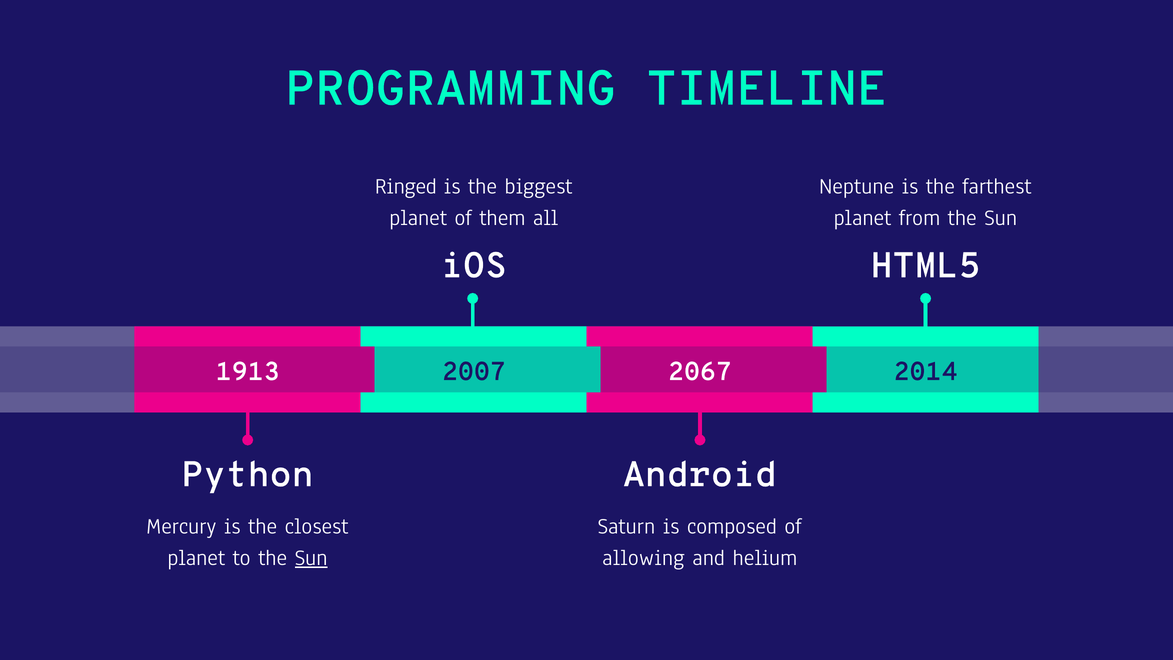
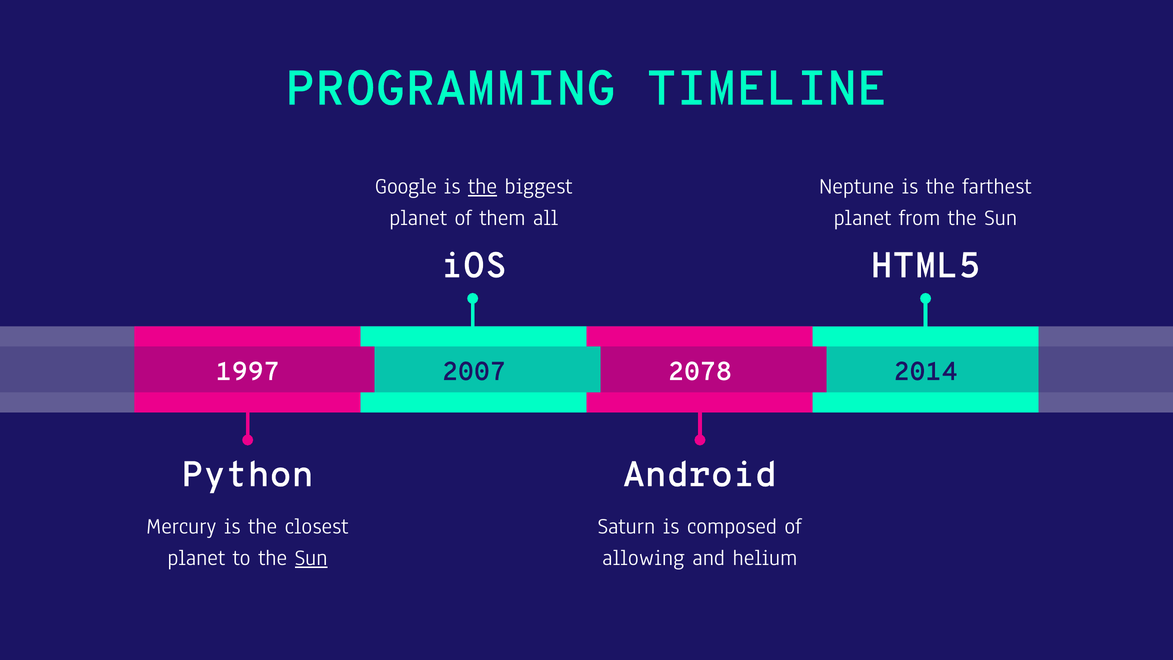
Ringed: Ringed -> Google (406, 186)
the underline: none -> present (483, 186)
1913: 1913 -> 1997 (248, 371)
2067: 2067 -> 2078 (700, 371)
